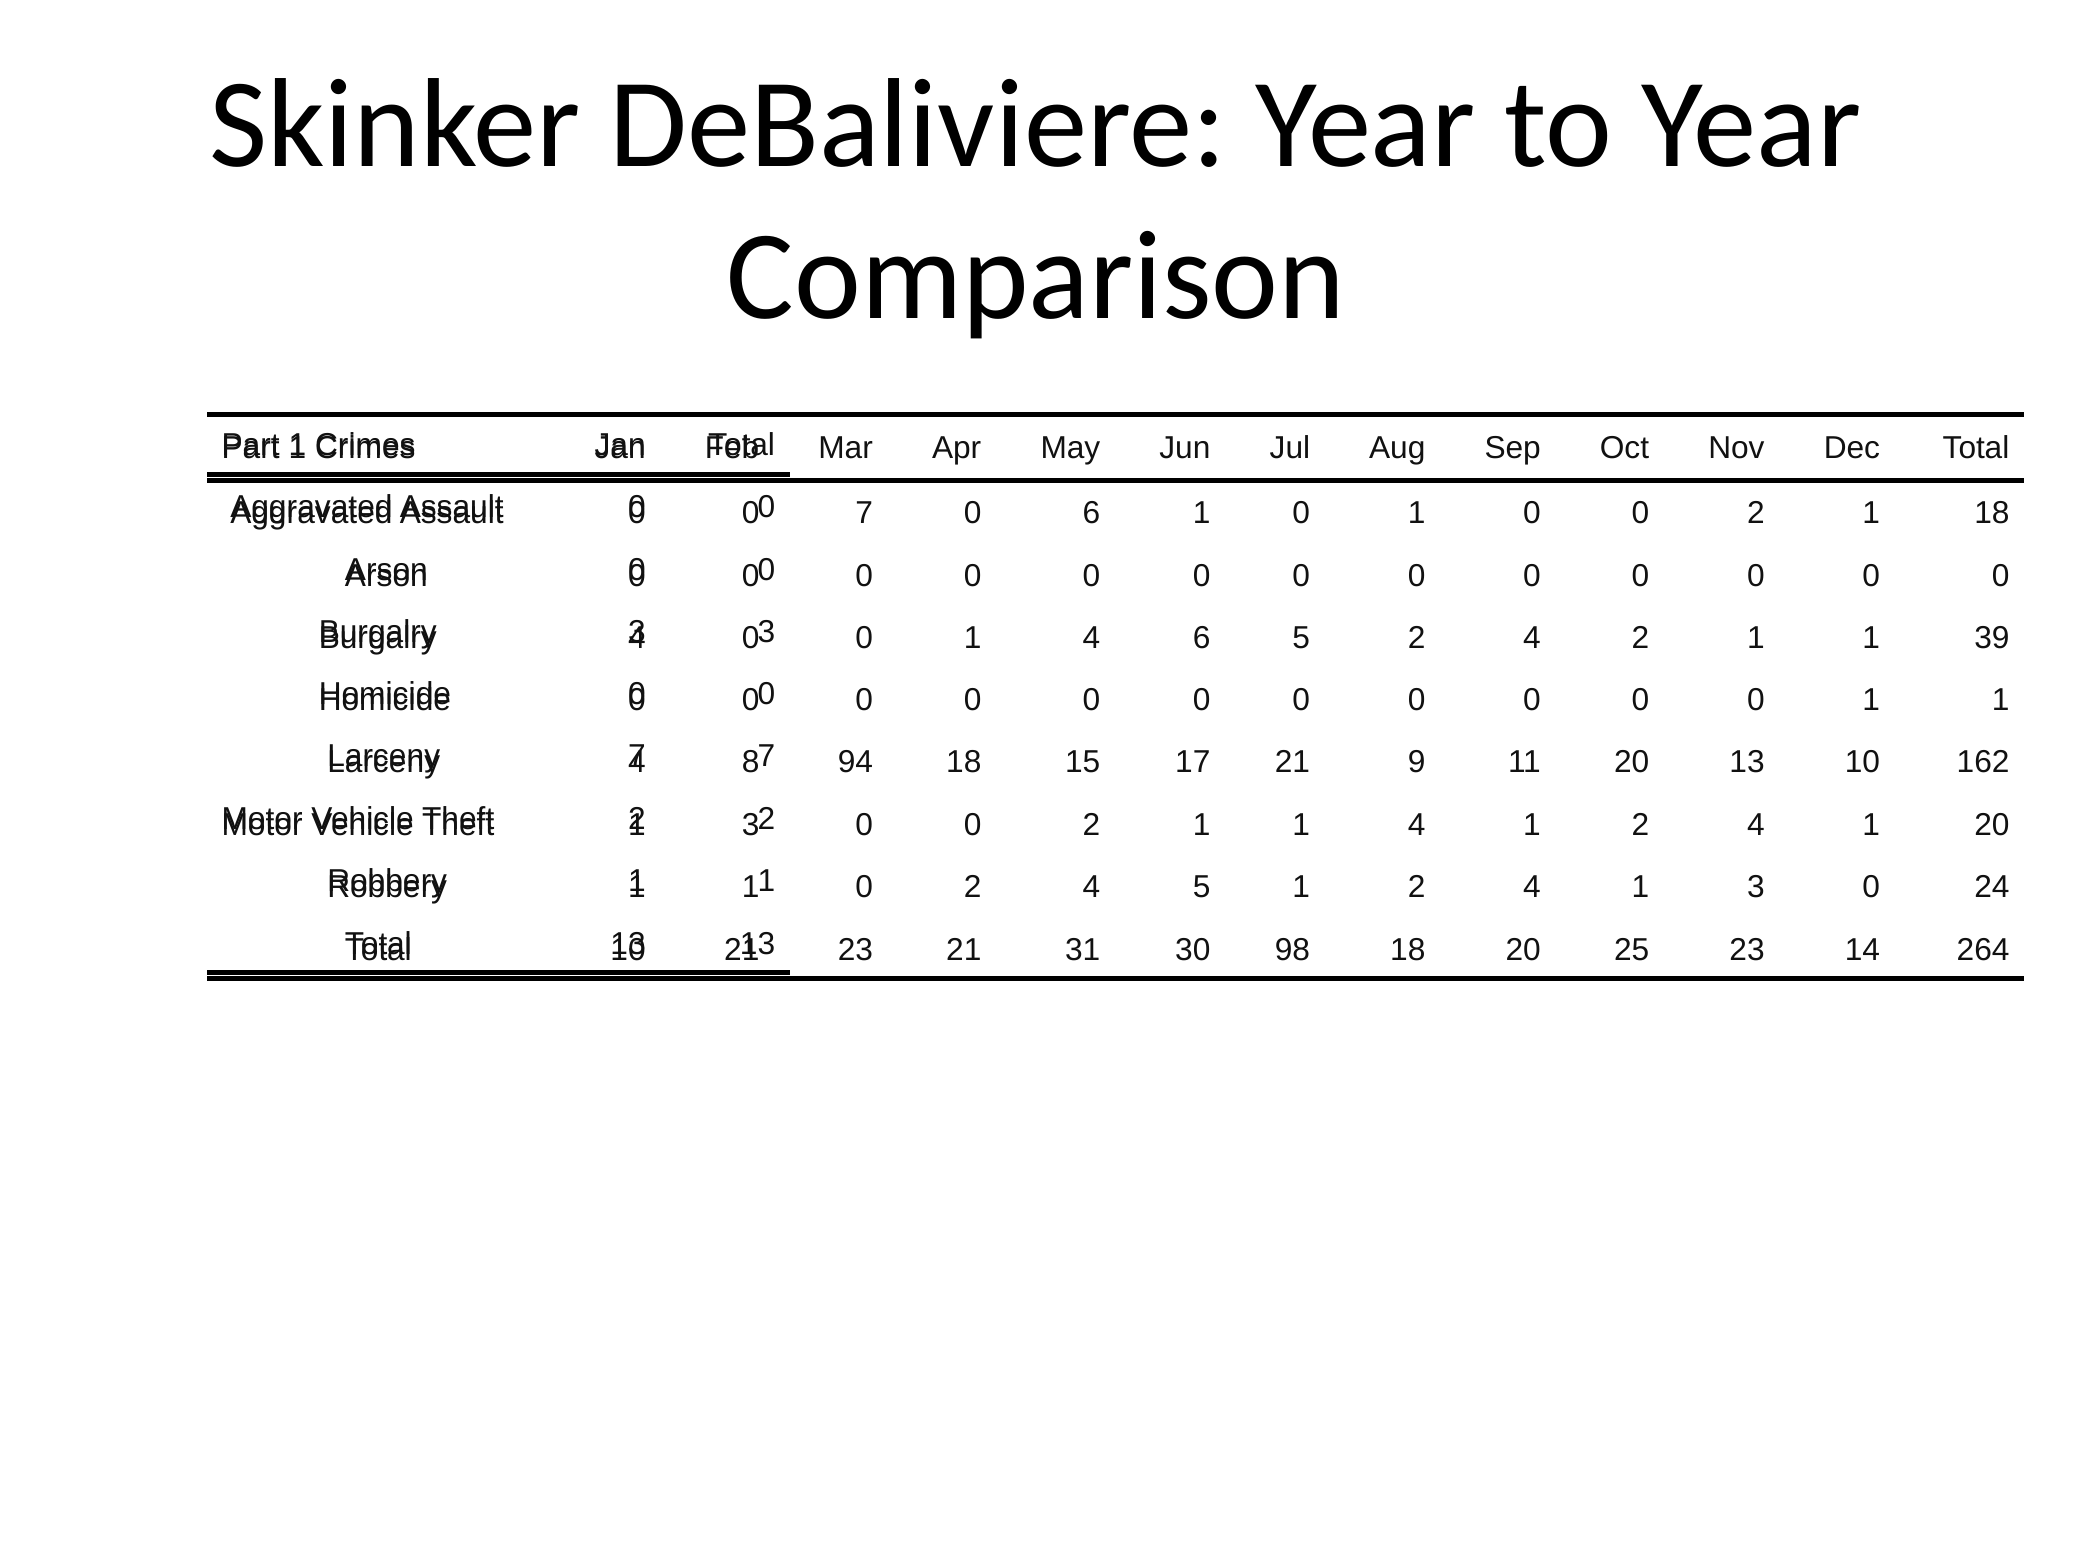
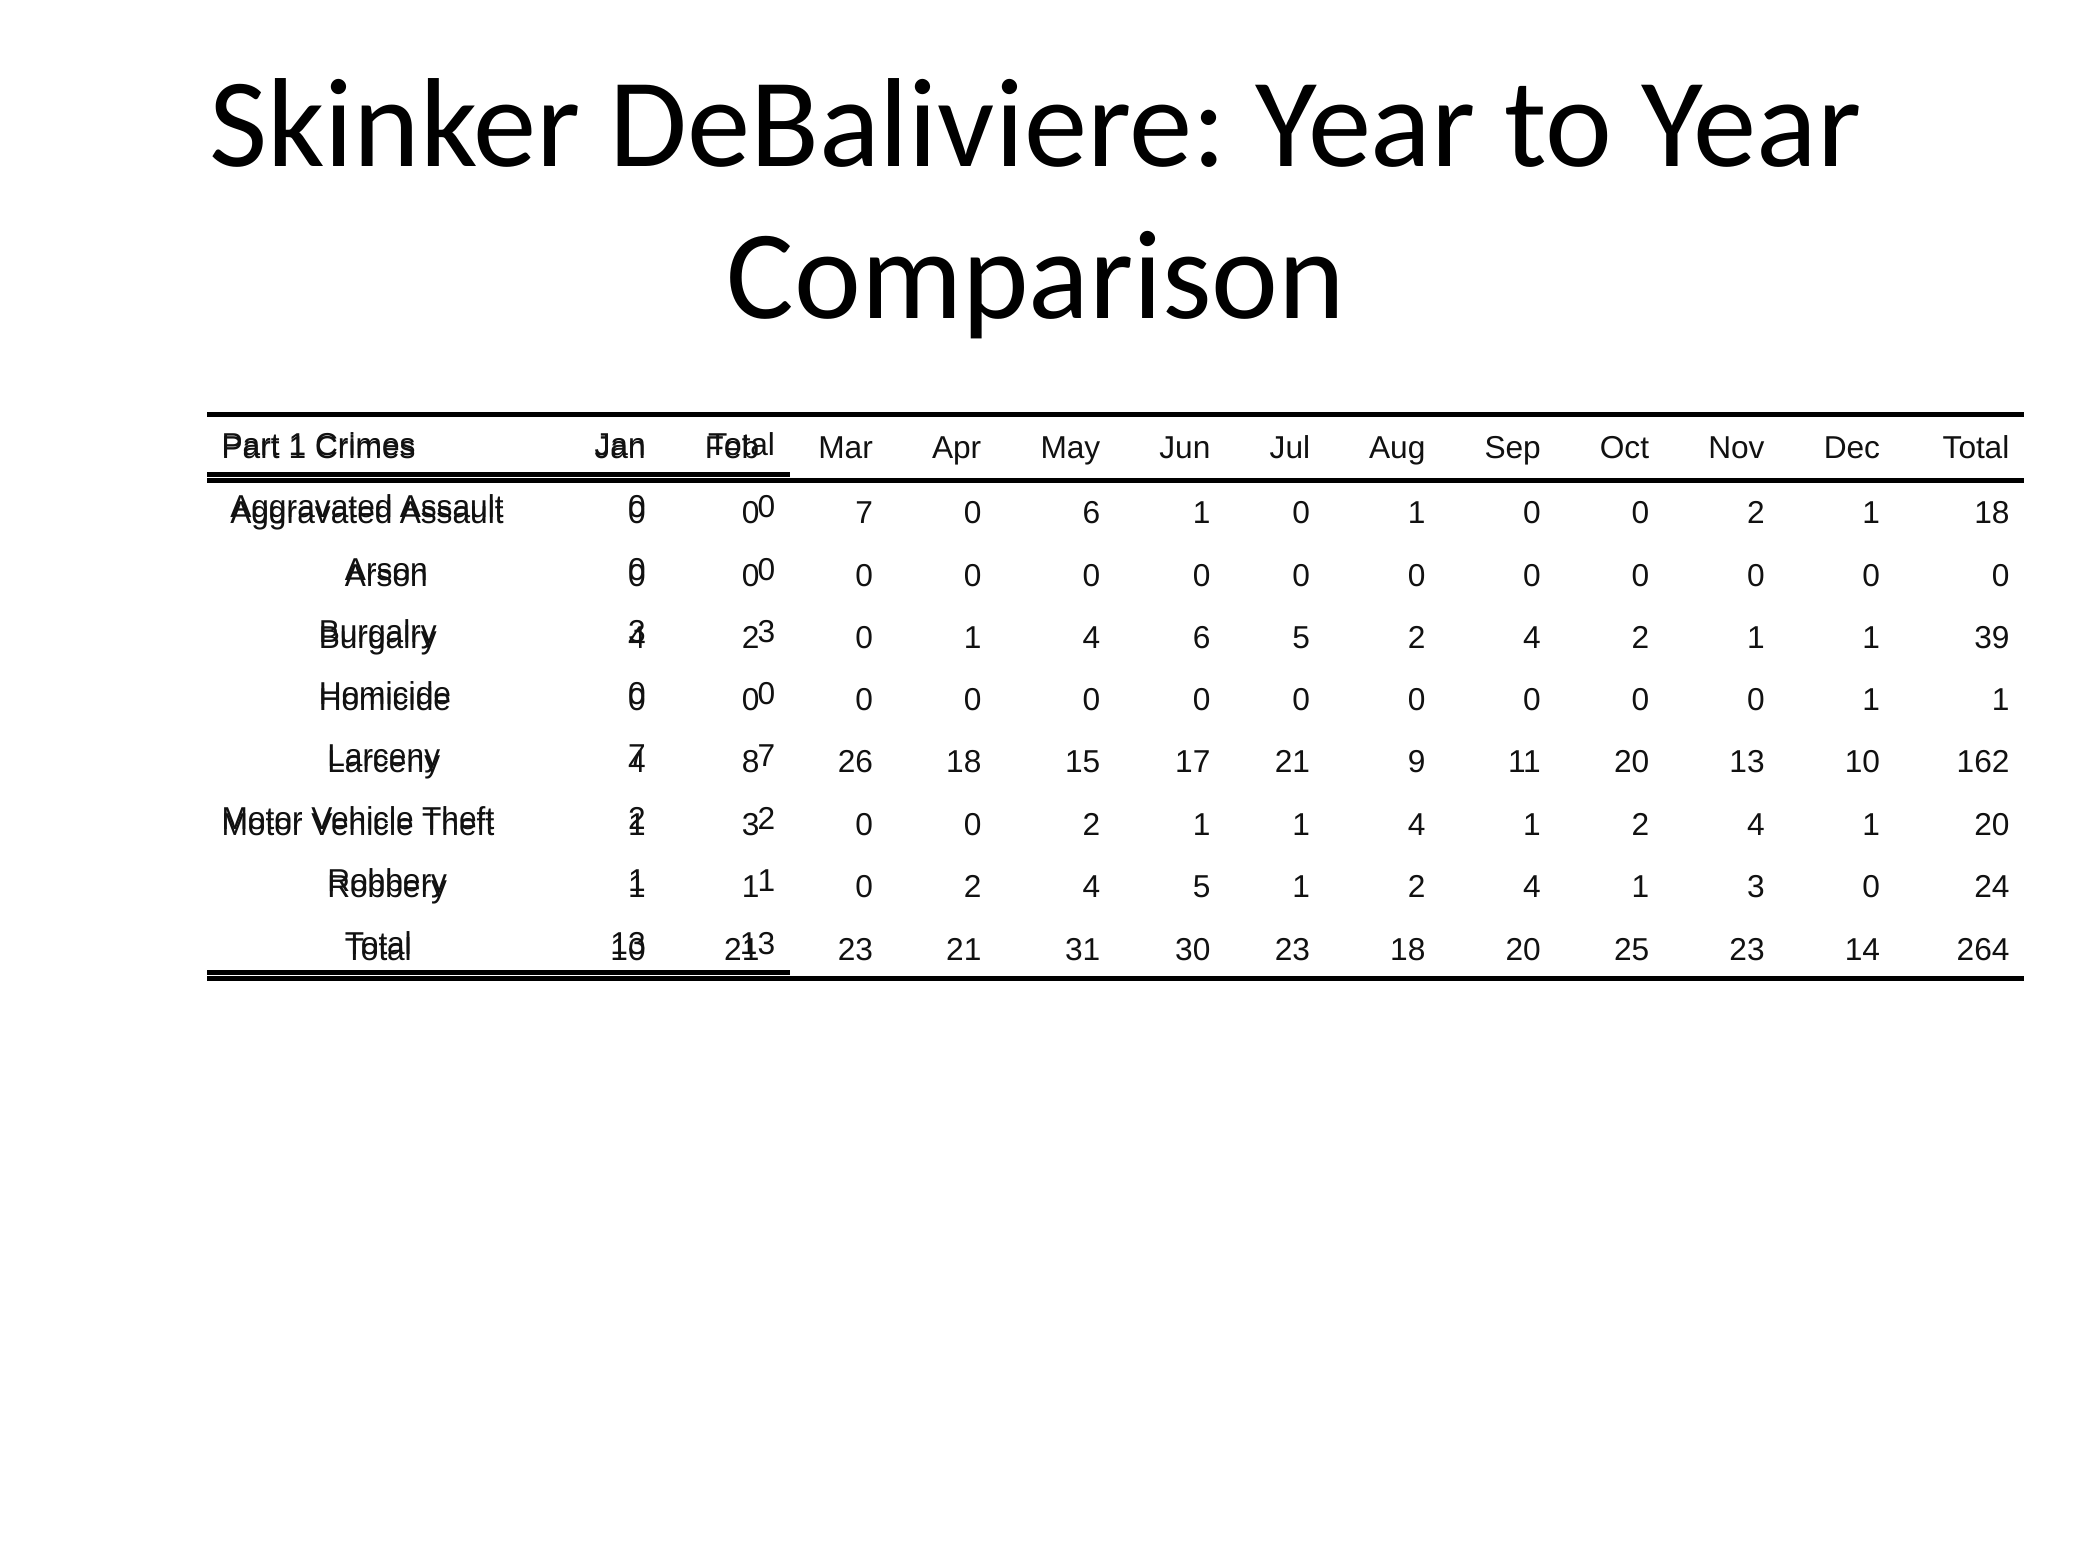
0: 0 -> 2 (751, 638)
94: 94 -> 26 (855, 762)
30 98: 98 -> 23 (1292, 949)
